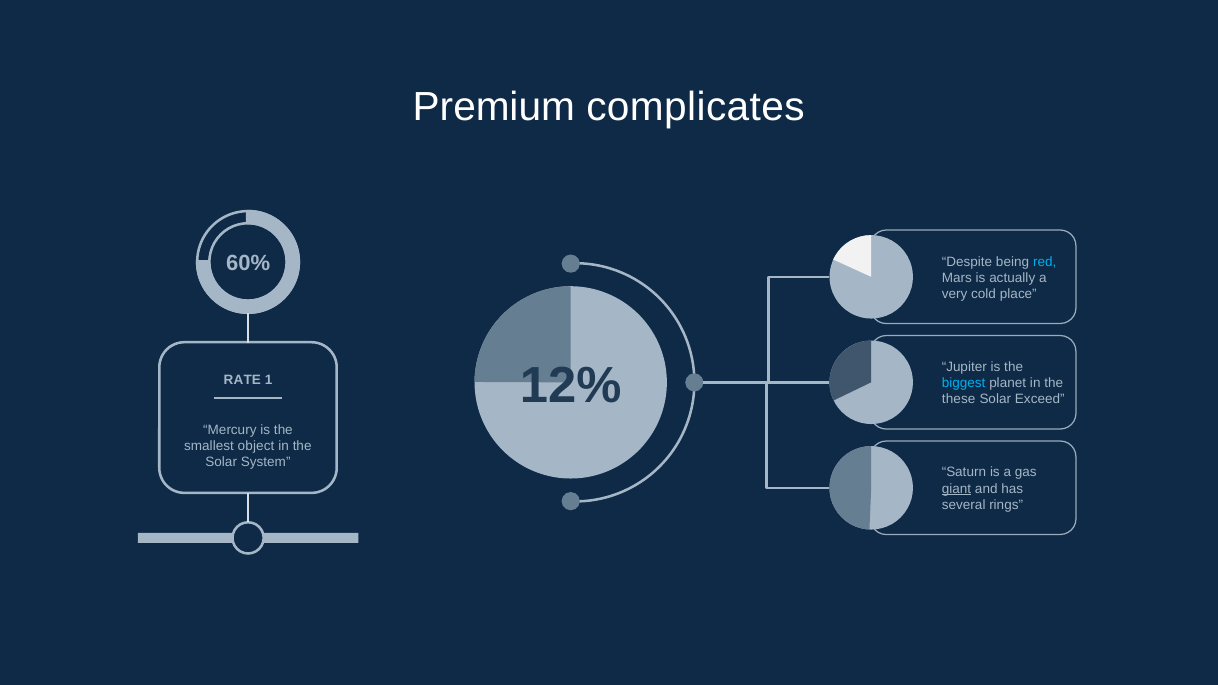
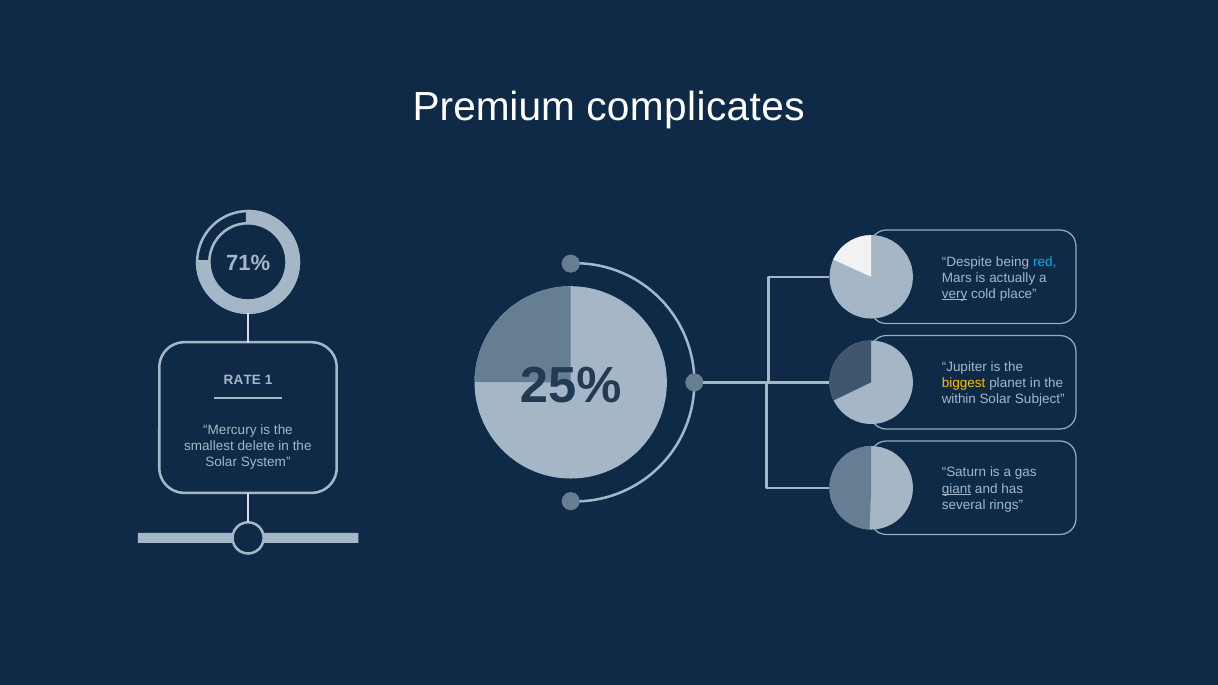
60%: 60% -> 71% (248, 264)
very underline: none -> present (955, 294)
12%: 12% -> 25% (571, 386)
biggest colour: light blue -> yellow (964, 383)
these: these -> within (959, 400)
Exceed: Exceed -> Subject (1040, 400)
object: object -> delete (256, 446)
